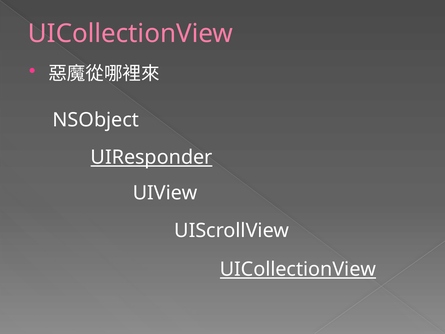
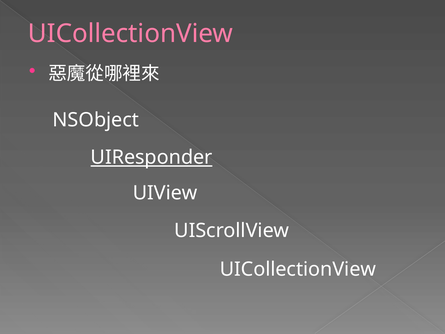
UICollectionView underline: present -> none (298, 269)
